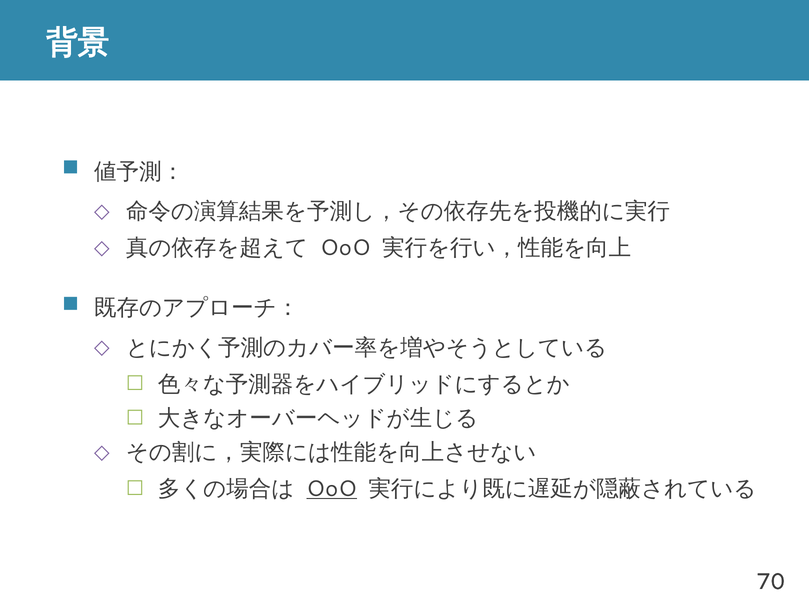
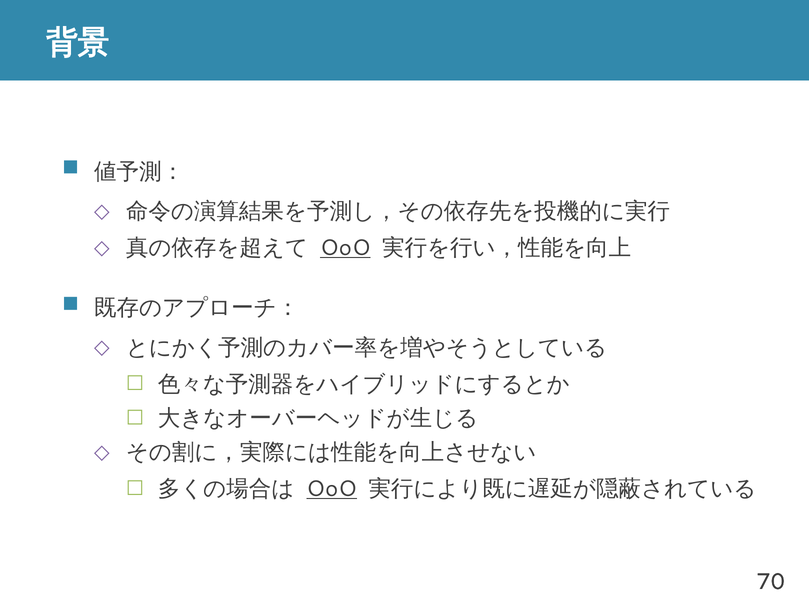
OoO underline: none -> present (345, 248)
